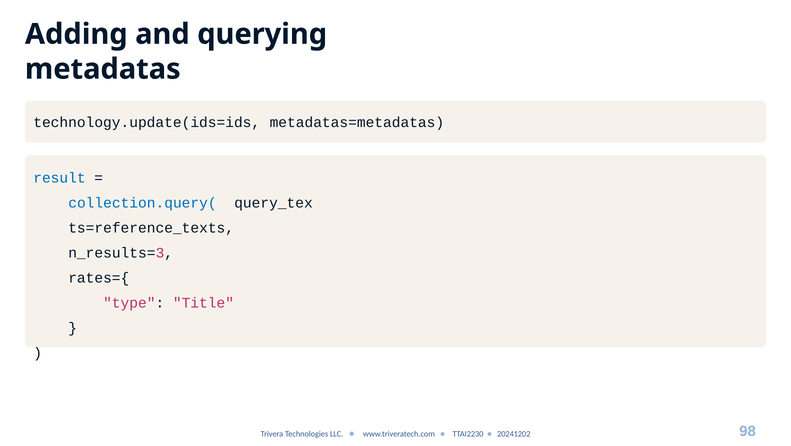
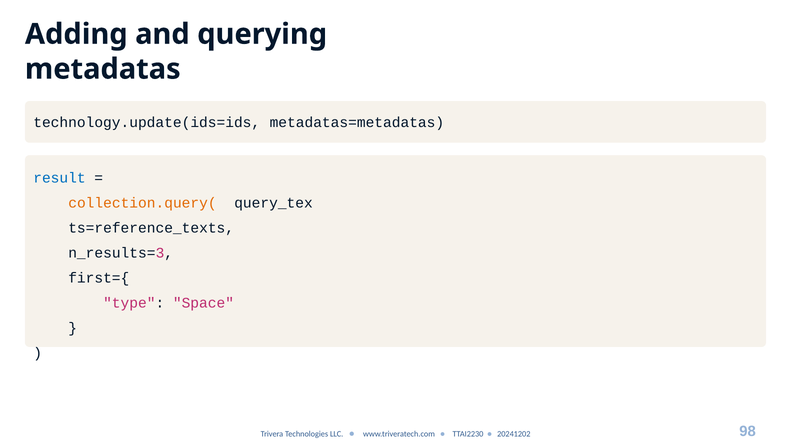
collection.query( colour: blue -> orange (142, 203)
rates={: rates={ -> first={ (99, 278)
Title: Title -> Space (203, 303)
